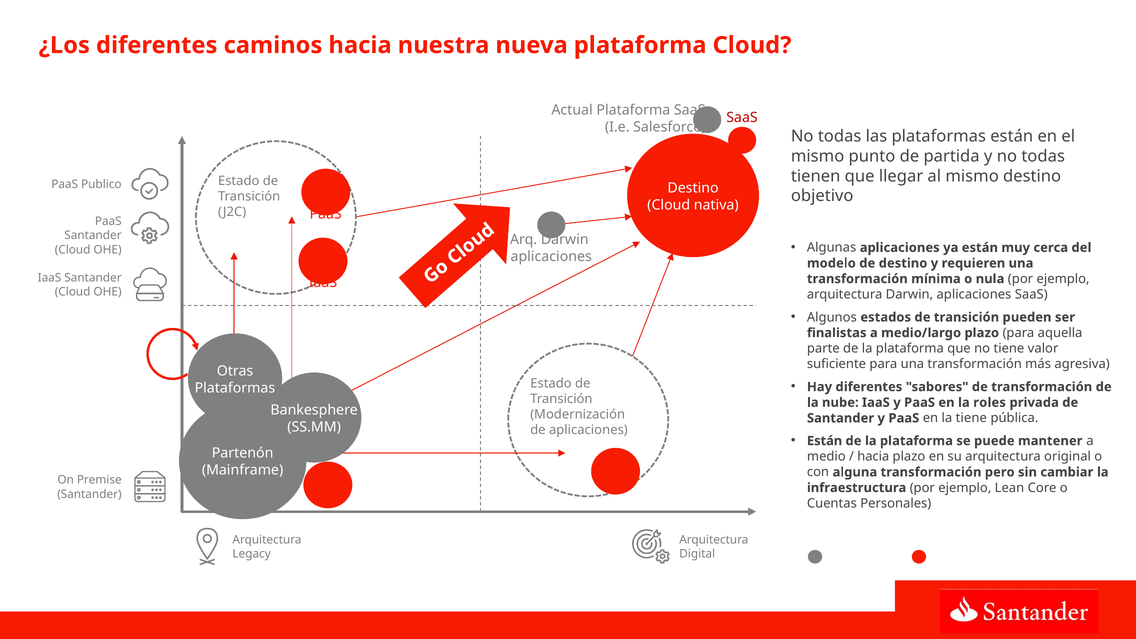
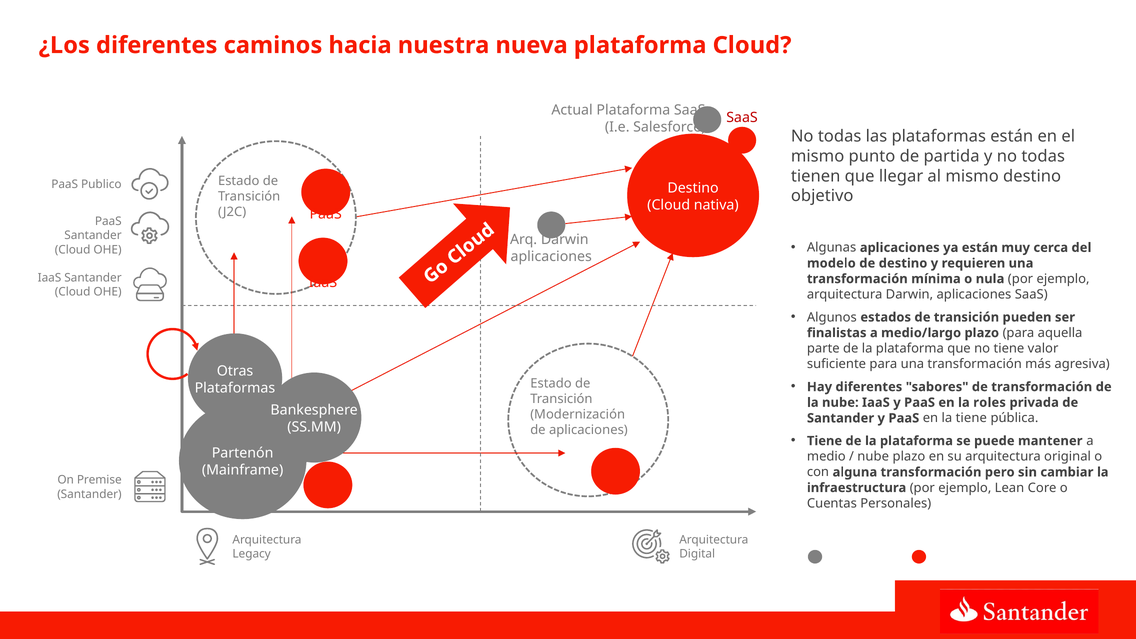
Están: Están -> Tiene (825, 441)
hacia: hacia -> nube (873, 457)
